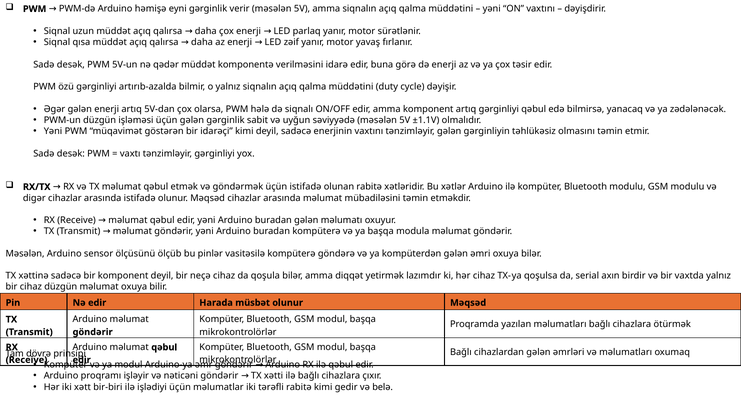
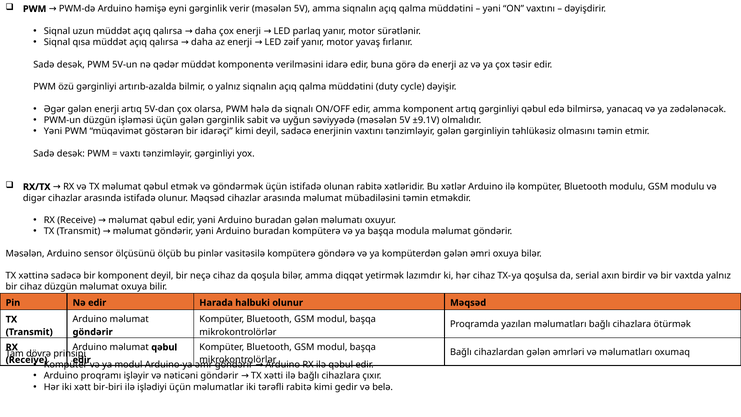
±1.1V: ±1.1V -> ±9.1V (426, 120)
müsbət: müsbət -> halbuki (253, 303)
